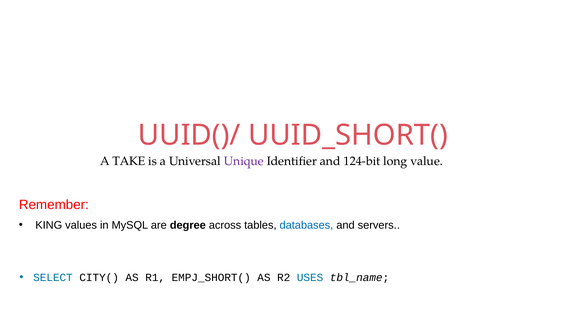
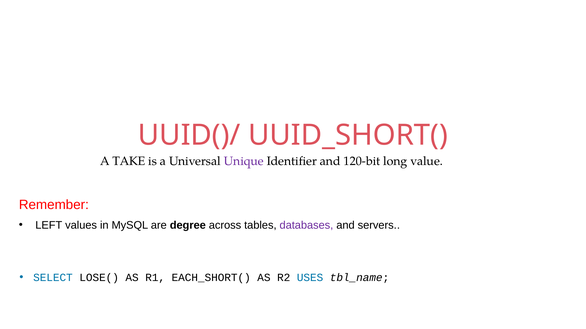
124-bit: 124-bit -> 120-bit (362, 162)
KING: KING -> LEFT (49, 226)
databases colour: blue -> purple (306, 226)
CITY(: CITY( -> LOSE( (99, 278)
EMPJ_SHORT(: EMPJ_SHORT( -> EACH_SHORT( (211, 278)
